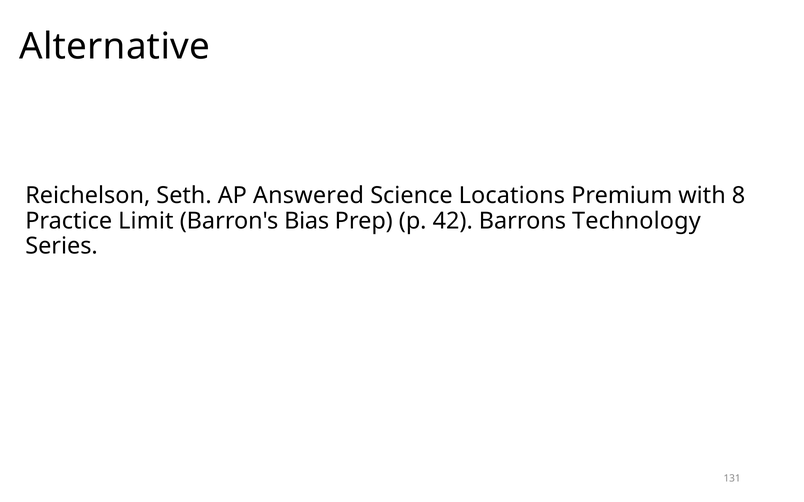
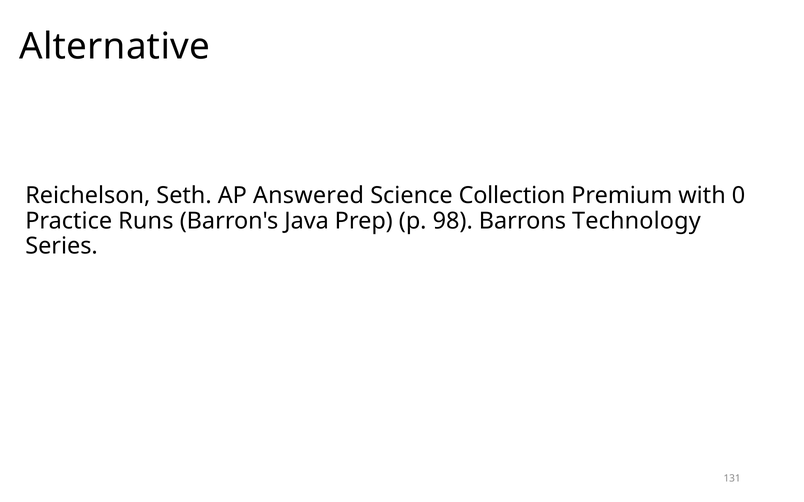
Locations: Locations -> Collection (512, 196)
8: 8 -> 0 (739, 196)
Limit: Limit -> Runs (146, 221)
Bias: Bias -> Java (307, 221)
42: 42 -> 98 (453, 221)
